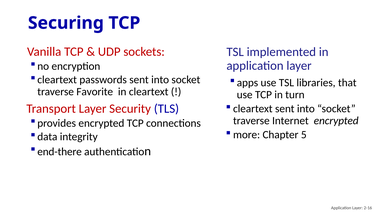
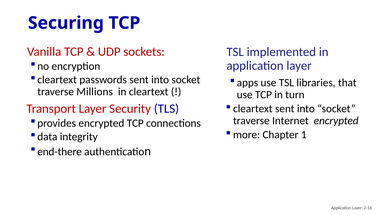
Favorite: Favorite -> Millions (95, 92)
5: 5 -> 1 (304, 135)
